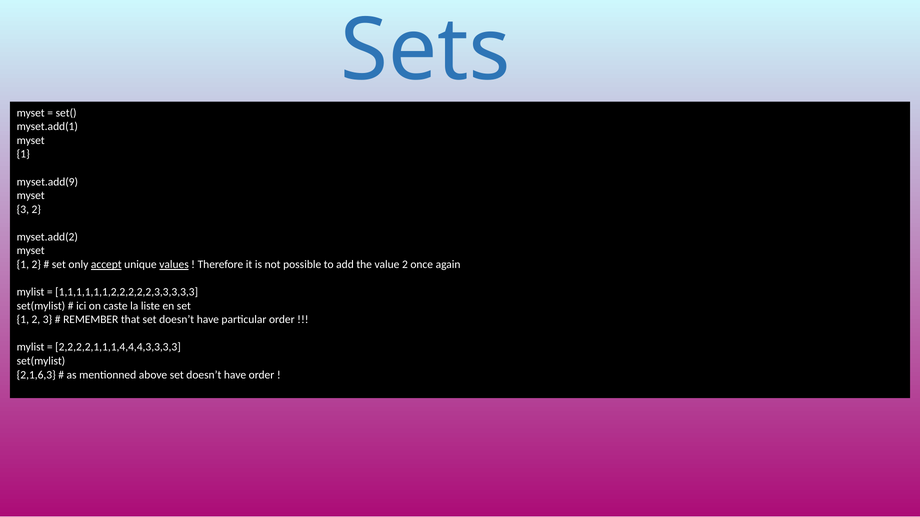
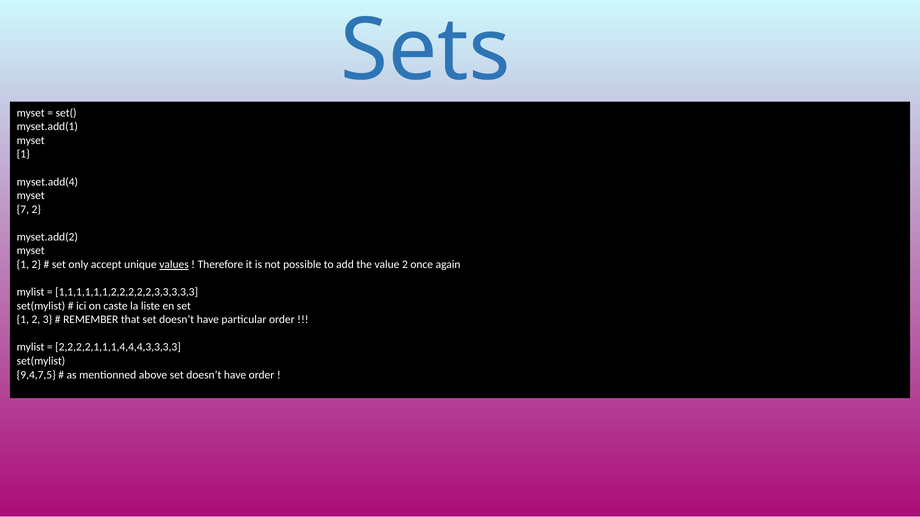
myset.add(9: myset.add(9 -> myset.add(4 (47, 182)
3: 3 -> 7 (23, 210)
accept underline: present -> none (106, 265)
2,1,6,3: 2,1,6,3 -> 9,4,7,5 (36, 375)
